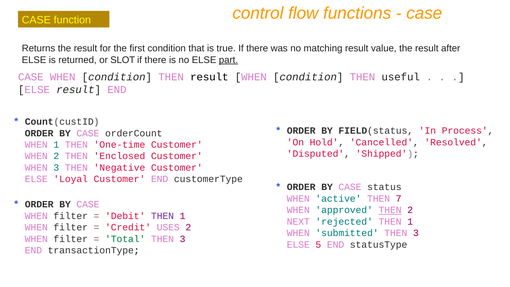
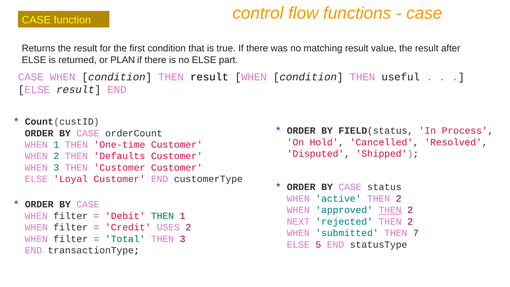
SLOT: SLOT -> PLAN (123, 60)
part underline: present -> none (228, 60)
Enclosed: Enclosed -> Defaults (119, 156)
THEN Negative: Negative -> Customer (119, 168)
active THEN 7: 7 -> 2 (399, 199)
THEN colour: purple -> green (163, 216)
rejected THEN 1: 1 -> 2 (410, 221)
submitted THEN 3: 3 -> 7 (416, 233)
